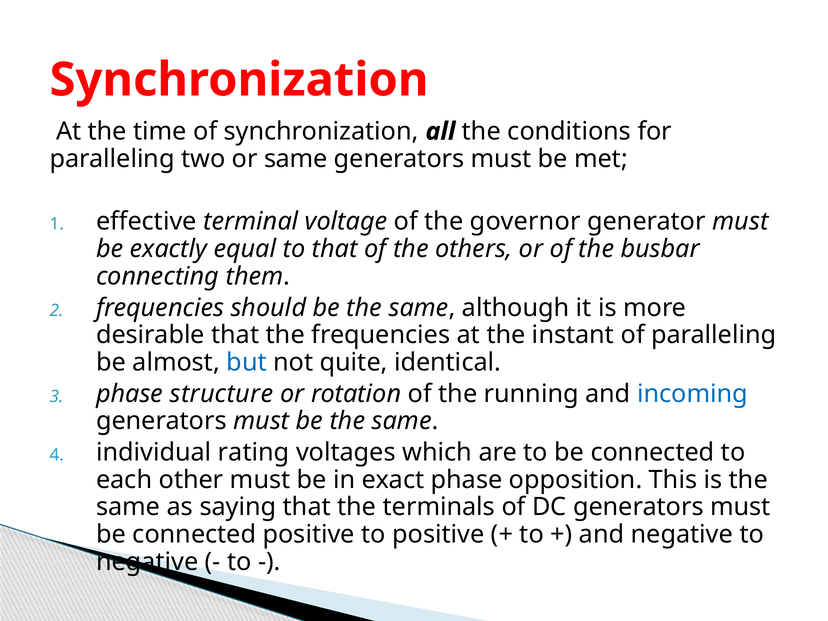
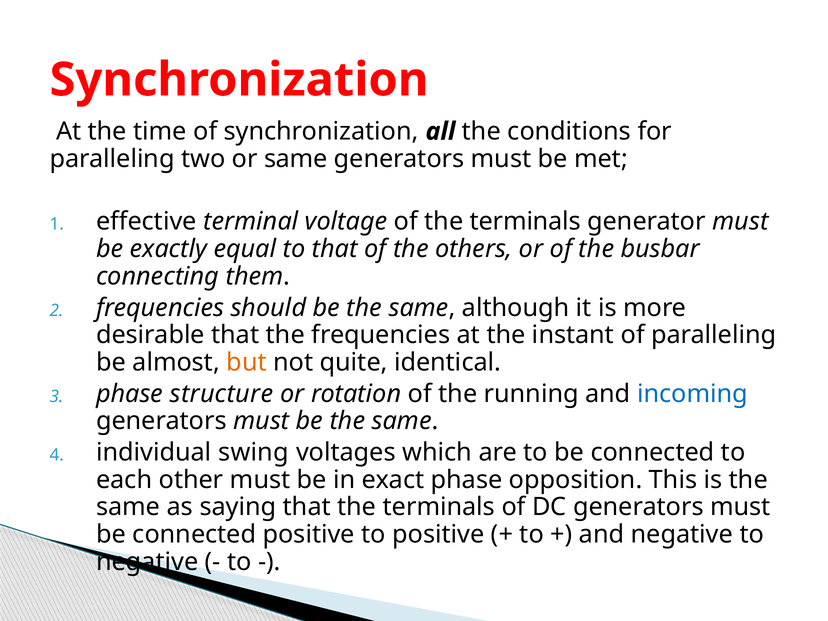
of the governor: governor -> terminals (525, 222)
but colour: blue -> orange (247, 362)
rating: rating -> swing (254, 452)
